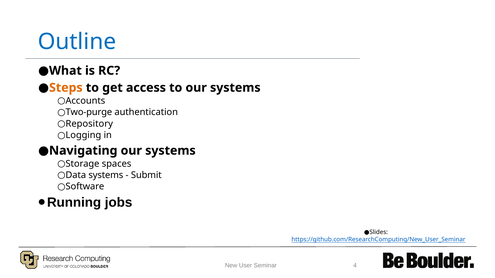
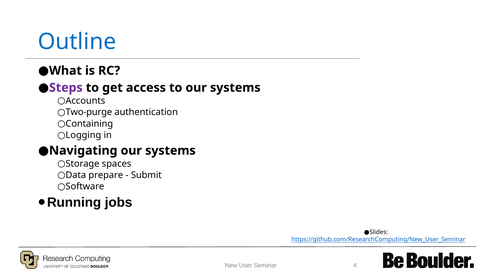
Steps colour: orange -> purple (66, 88)
Repository: Repository -> Containing (89, 124)
Data systems: systems -> prepare (106, 175)
